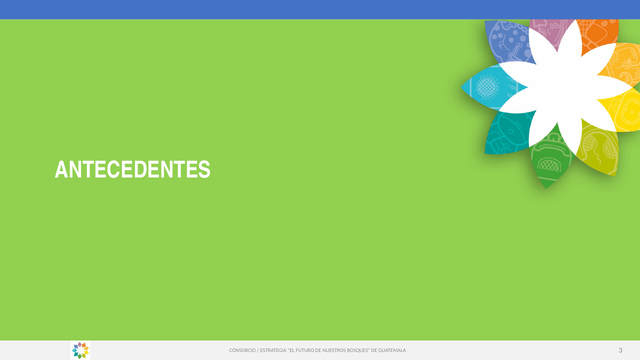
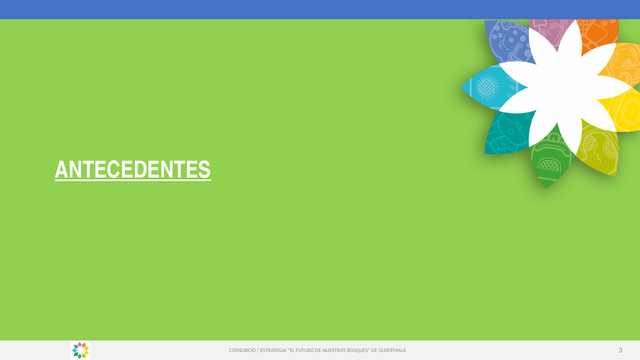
ANTECEDENTES underline: none -> present (133, 170)
